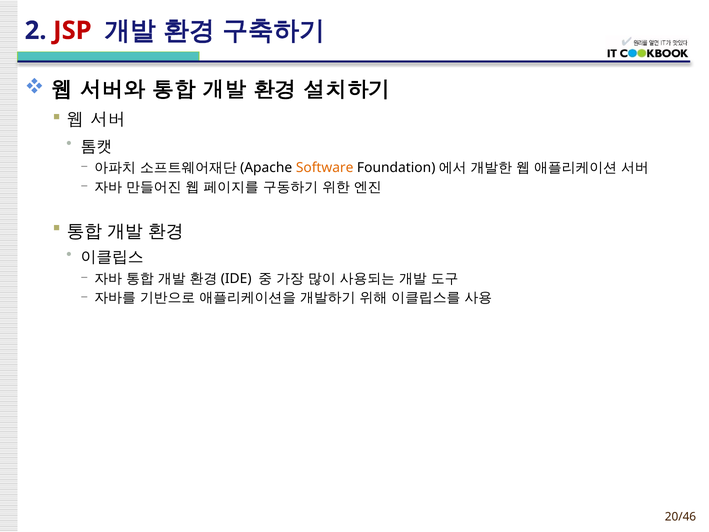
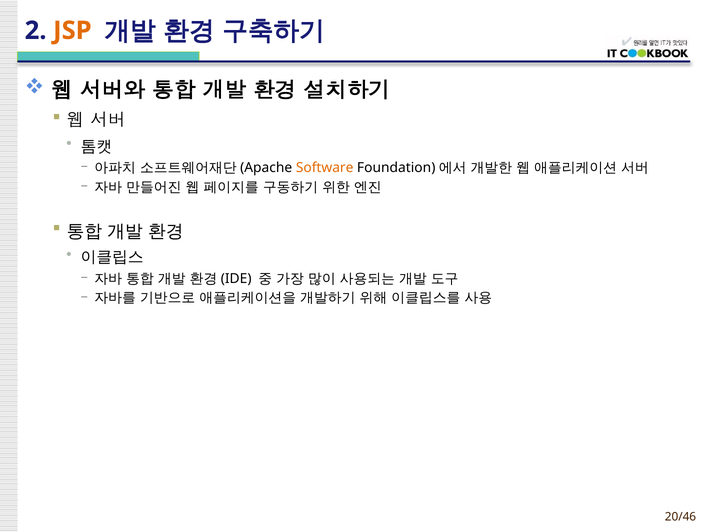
JSP colour: red -> orange (72, 31)
